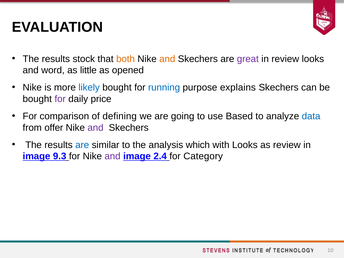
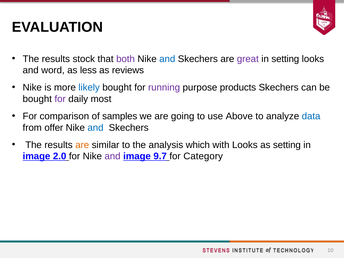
both colour: orange -> purple (126, 59)
and colour: orange -> blue (167, 59)
in review: review -> setting (285, 59)
little: little -> less (88, 70)
opened: opened -> reviews (128, 70)
running colour: blue -> purple (164, 88)
explains: explains -> products (238, 88)
price: price -> most (101, 99)
defining: defining -> samples (120, 116)
Based: Based -> Above (239, 116)
and colour: purple -> blue (96, 128)
are colour: blue -> orange (82, 145)
as review: review -> setting (287, 145)
9.3: 9.3 -> 2.0 (60, 156)
2.4: 2.4 -> 9.7 (160, 156)
